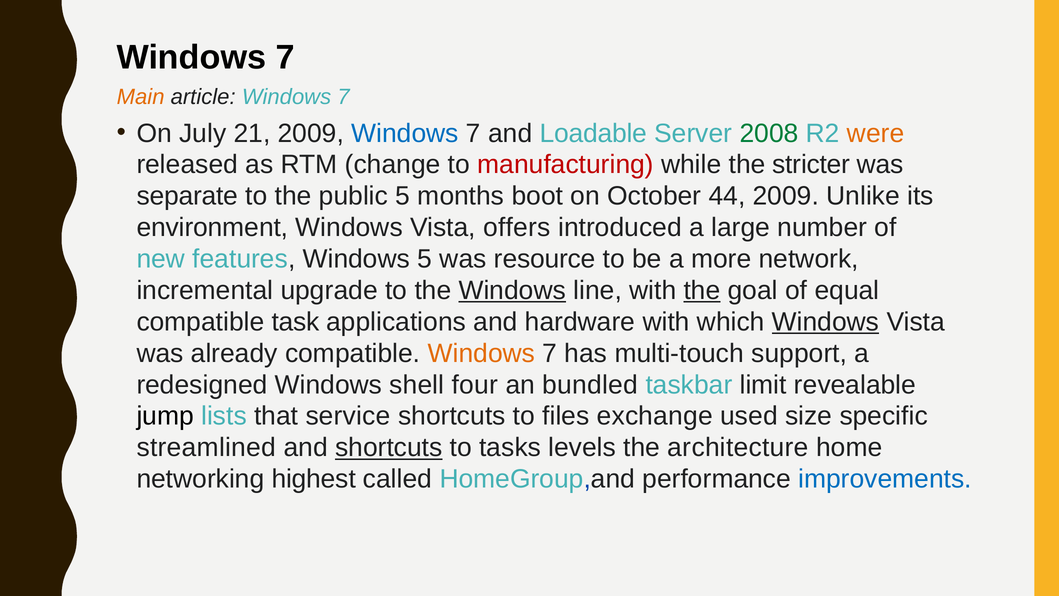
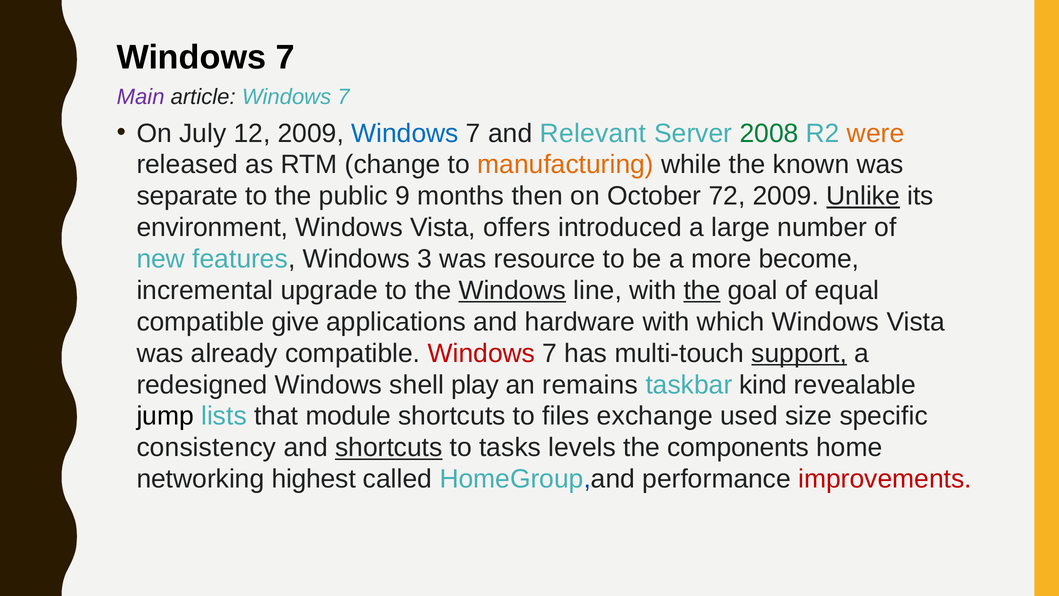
Main colour: orange -> purple (141, 97)
21: 21 -> 12 (252, 133)
Loadable: Loadable -> Relevant (593, 133)
manufacturing colour: red -> orange (566, 165)
stricter: stricter -> known (811, 165)
public 5: 5 -> 9 (403, 196)
boot: boot -> then (537, 196)
44: 44 -> 72 (727, 196)
Unlike underline: none -> present (863, 196)
Windows 5: 5 -> 3 (425, 259)
network: network -> become (809, 259)
task: task -> give (295, 322)
Windows underline: present -> none (826, 322)
Windows colour: orange -> red (481, 353)
support underline: none -> present (799, 353)
four: four -> play (475, 385)
bundled: bundled -> remains (590, 385)
limit: limit -> kind (763, 385)
service: service -> module (348, 416)
streamlined: streamlined -> consistency (206, 447)
architecture: architecture -> components (738, 447)
improvements colour: blue -> red (885, 479)
